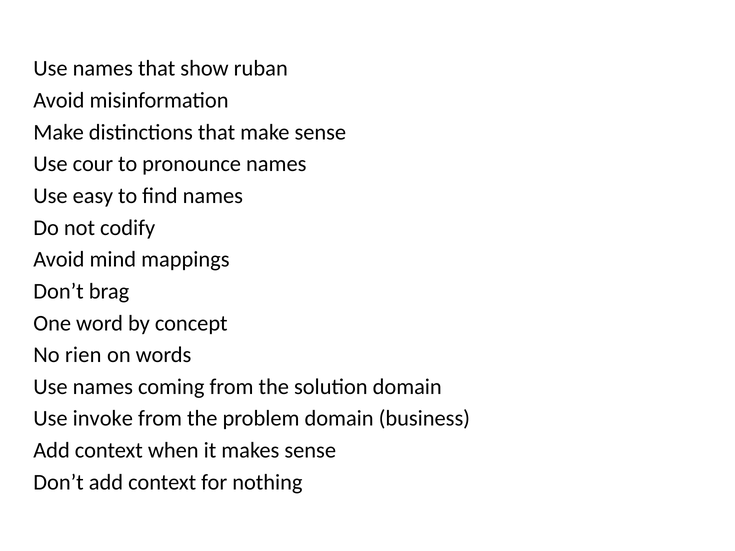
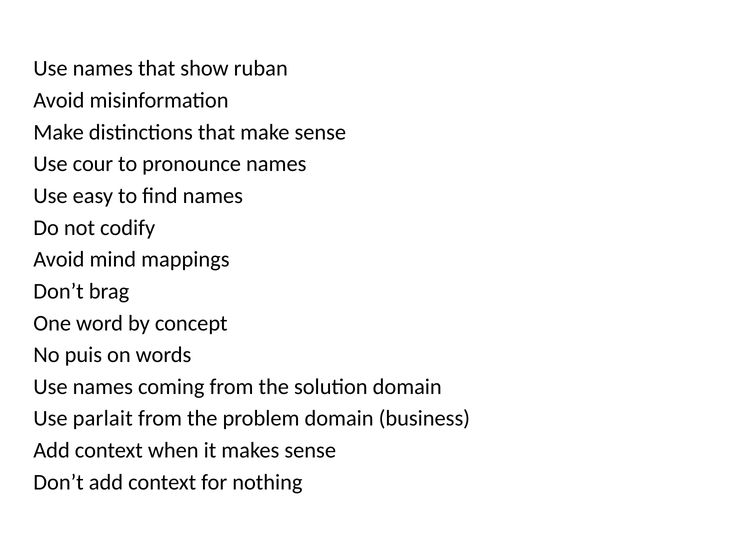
rien: rien -> puis (83, 355)
invoke: invoke -> parlait (103, 419)
